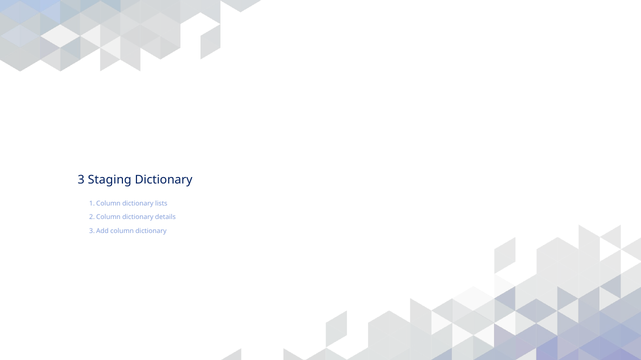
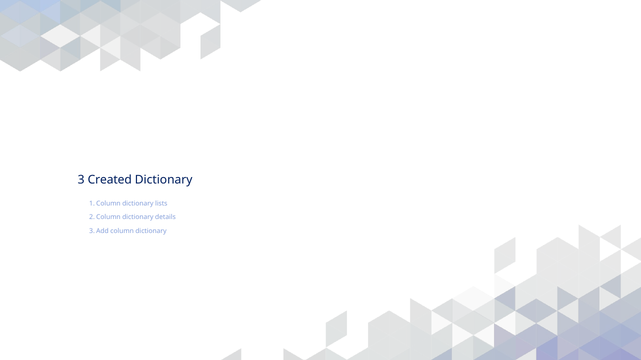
Staging: Staging -> Created (110, 180)
